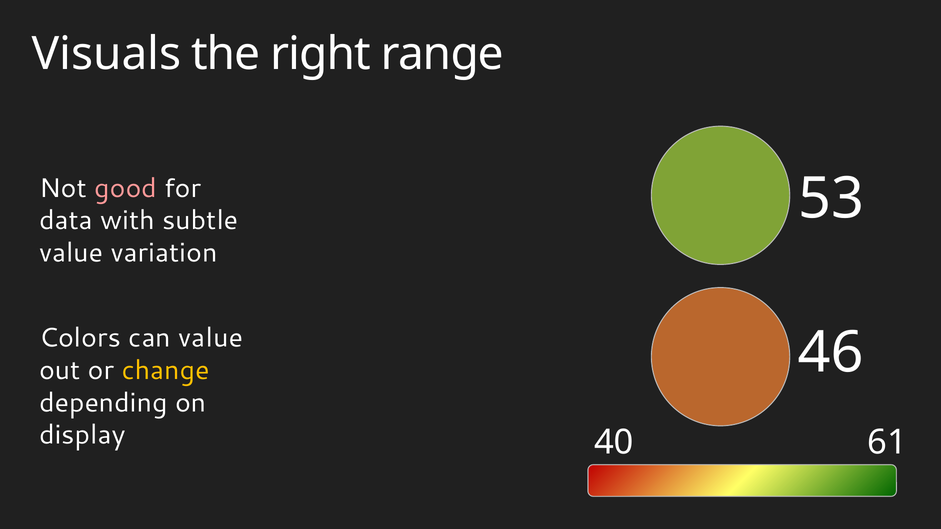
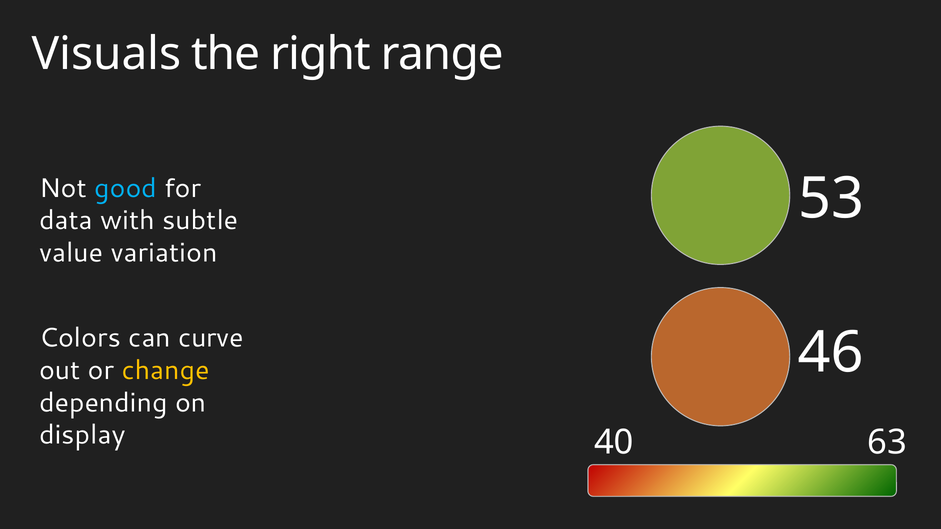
good colour: pink -> light blue (126, 188)
can value: value -> curve (211, 338)
61: 61 -> 63 (887, 443)
